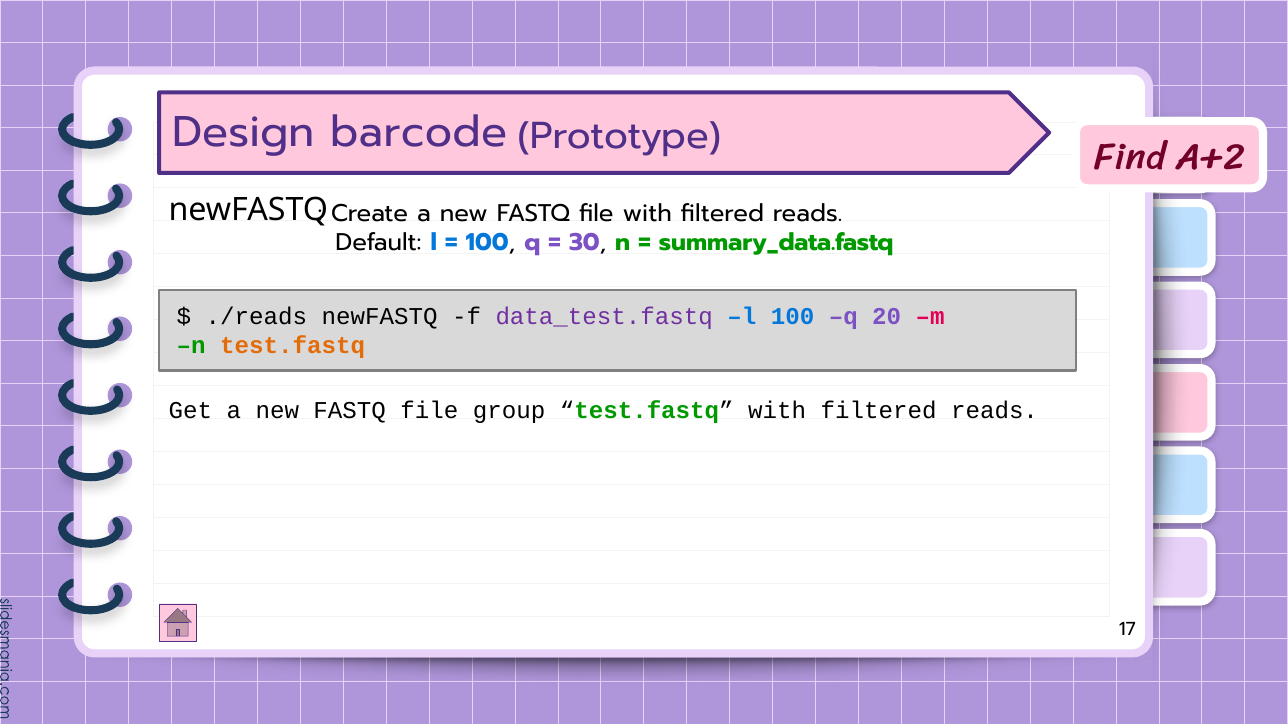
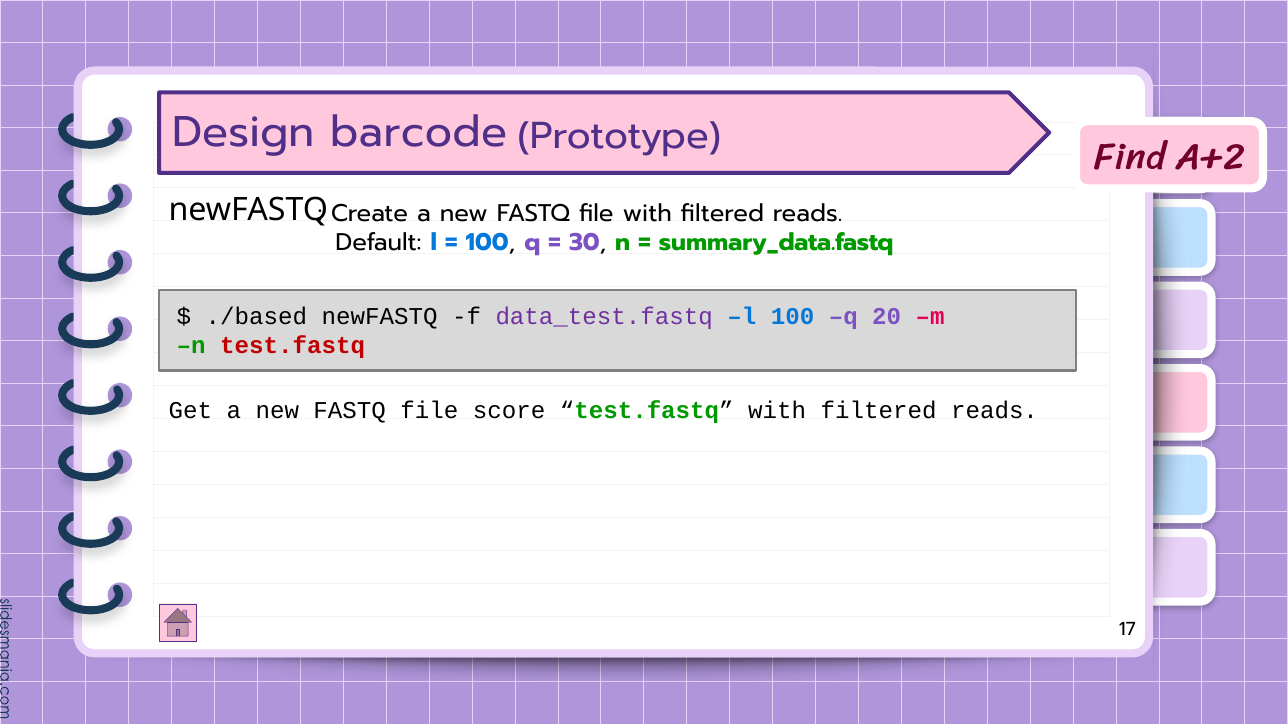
./reads: ./reads -> ./based (256, 317)
test.fastq colour: orange -> red (293, 346)
group: group -> score (509, 411)
